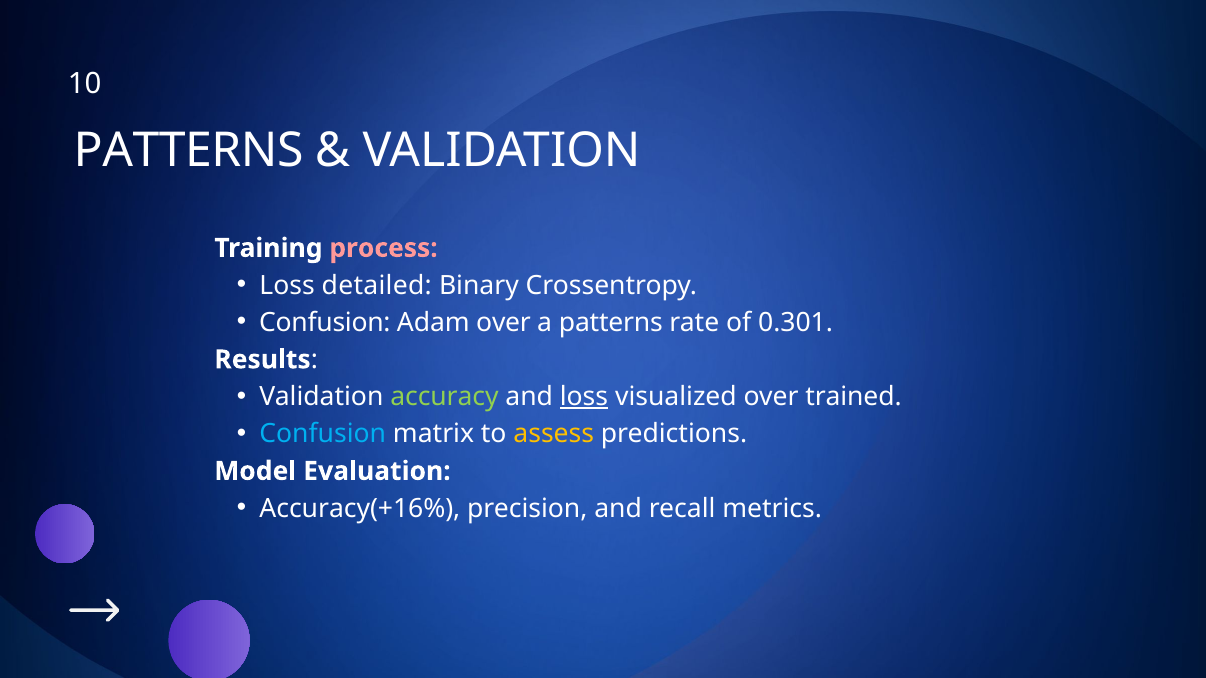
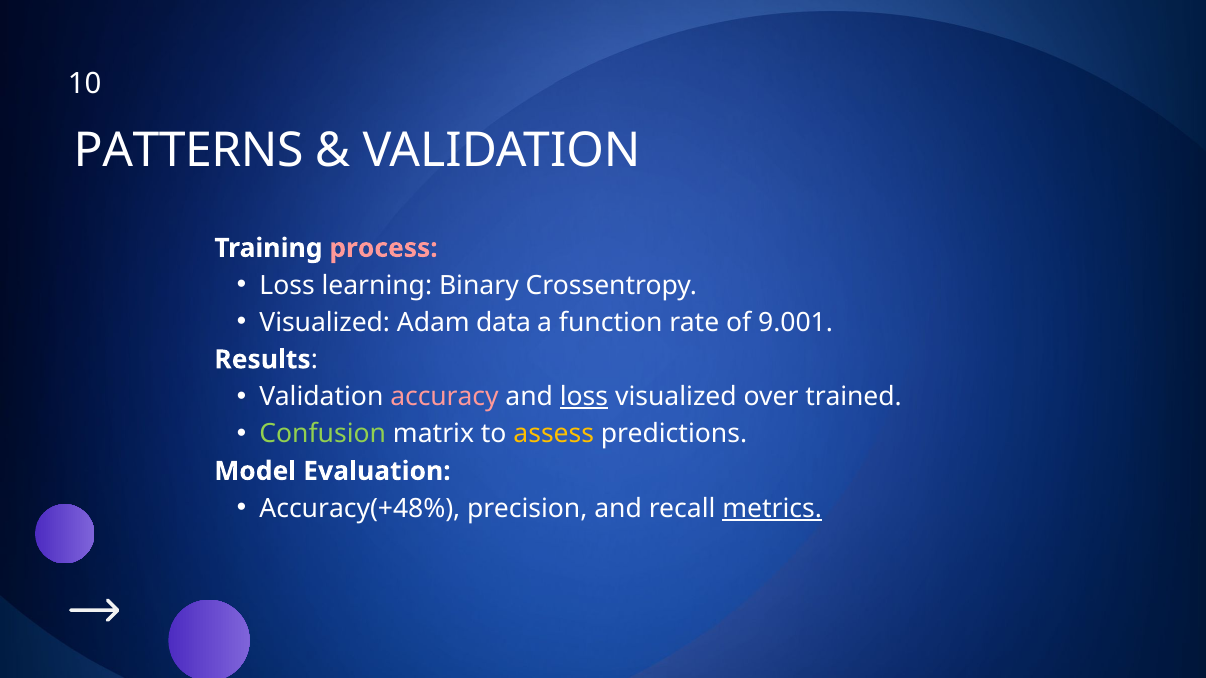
detailed: detailed -> learning (377, 285)
Confusion: Confusion -> Visualized (325, 323)
Adam over: over -> data (504, 323)
a patterns: patterns -> function (611, 323)
0.301: 0.301 -> 9.001 (796, 323)
accuracy colour: light green -> pink (444, 397)
Confusion colour: light blue -> light green (323, 434)
Accuracy(+16%: Accuracy(+16% -> Accuracy(+48% (360, 509)
metrics underline: none -> present (772, 509)
